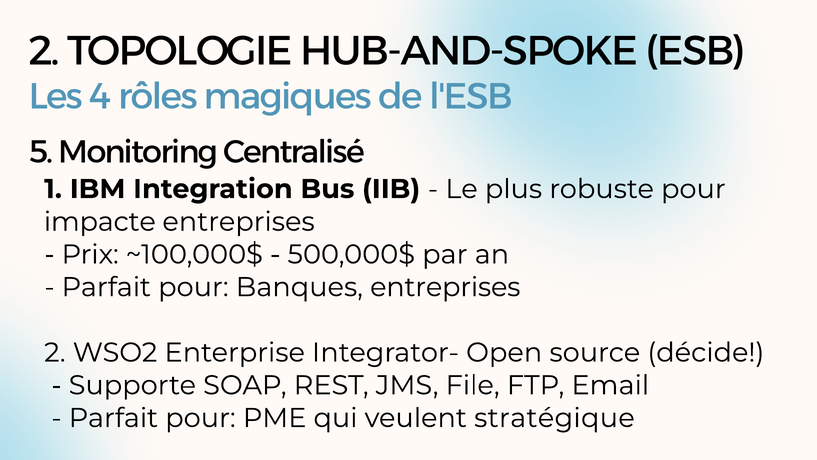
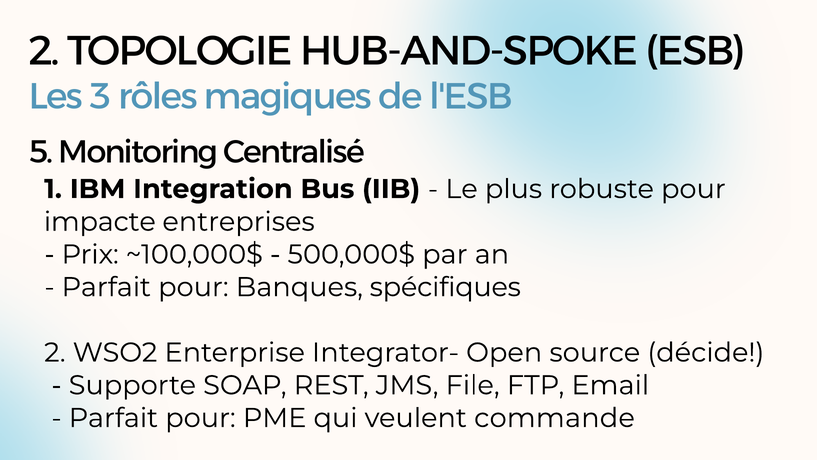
4: 4 -> 3 (100, 97)
Banques entreprises: entreprises -> spécifiques (445, 287)
stratégique: stratégique -> commande (554, 418)
